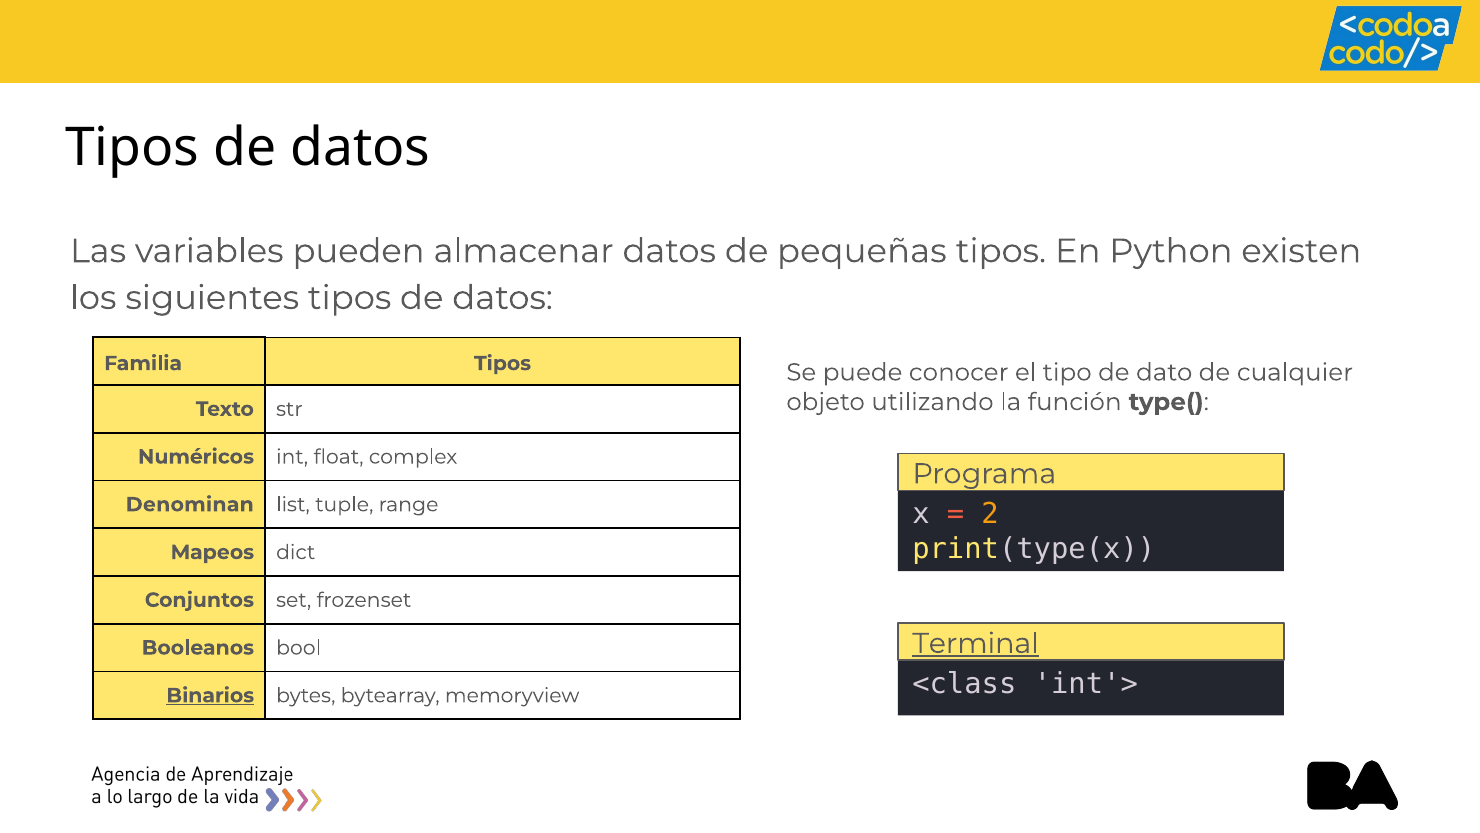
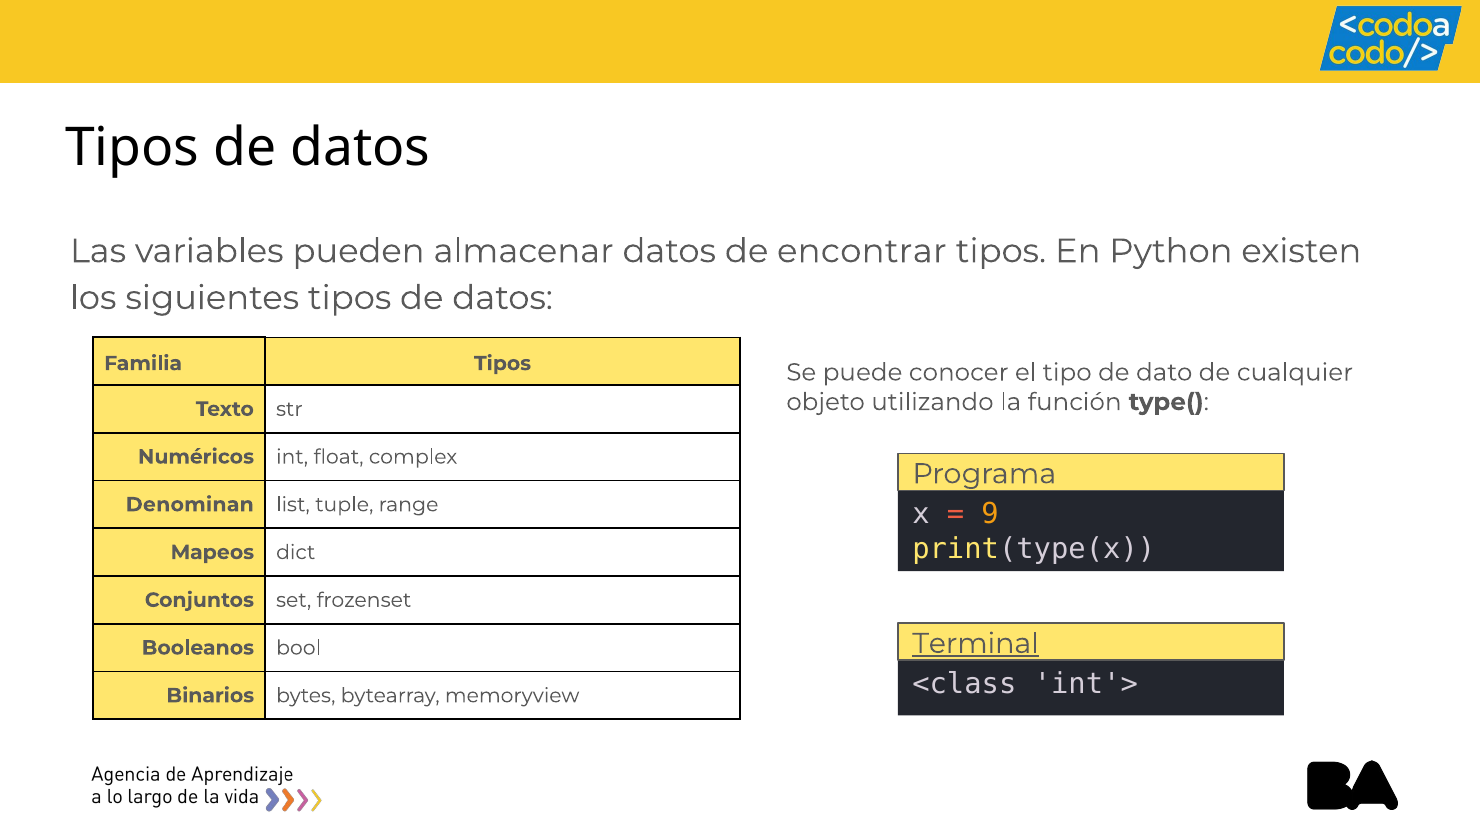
pequeñas: pequeñas -> encontrar (862, 251)
2: 2 -> 9 (990, 514)
Binarios underline: present -> none (210, 695)
